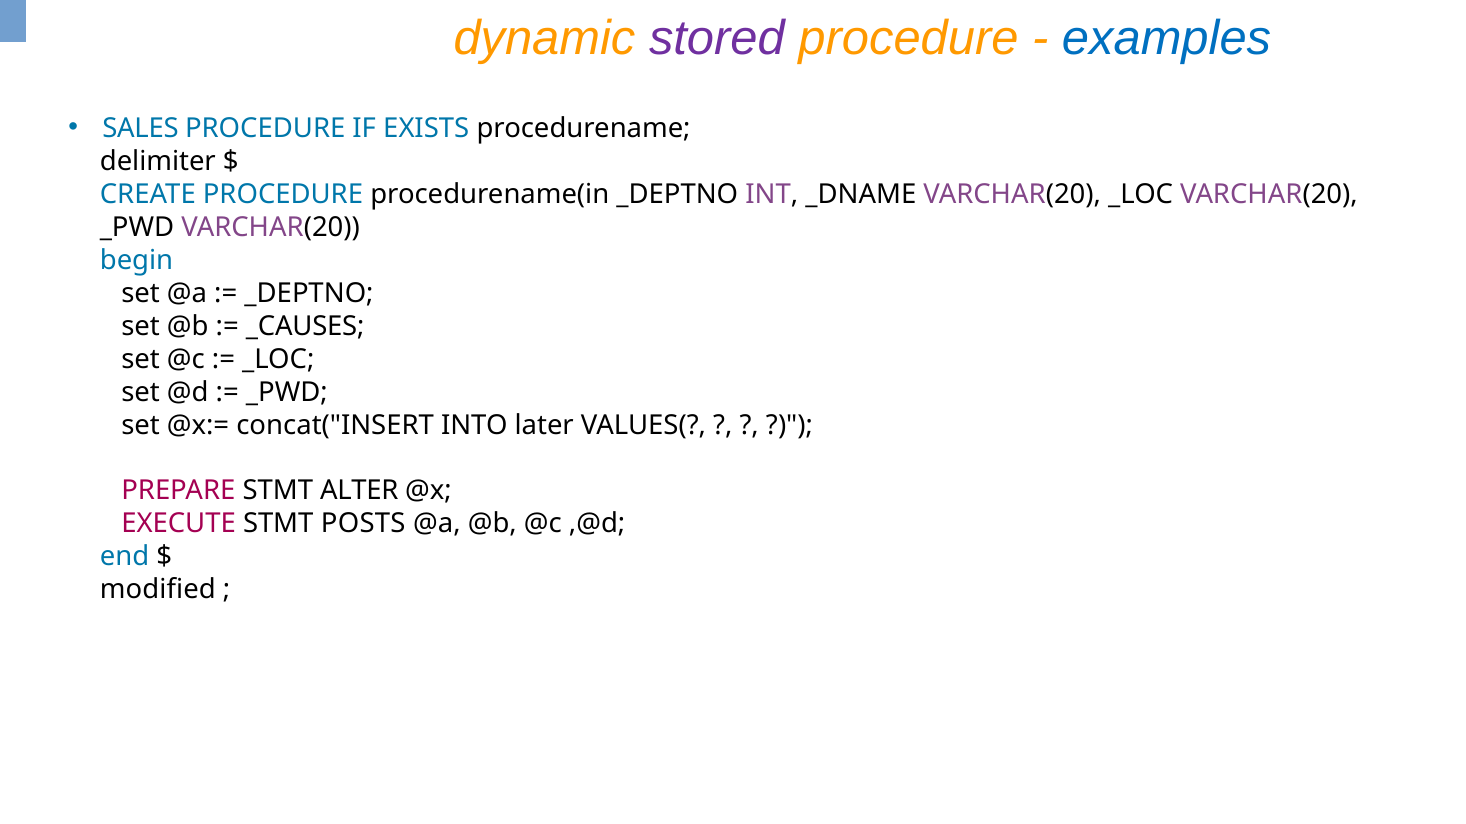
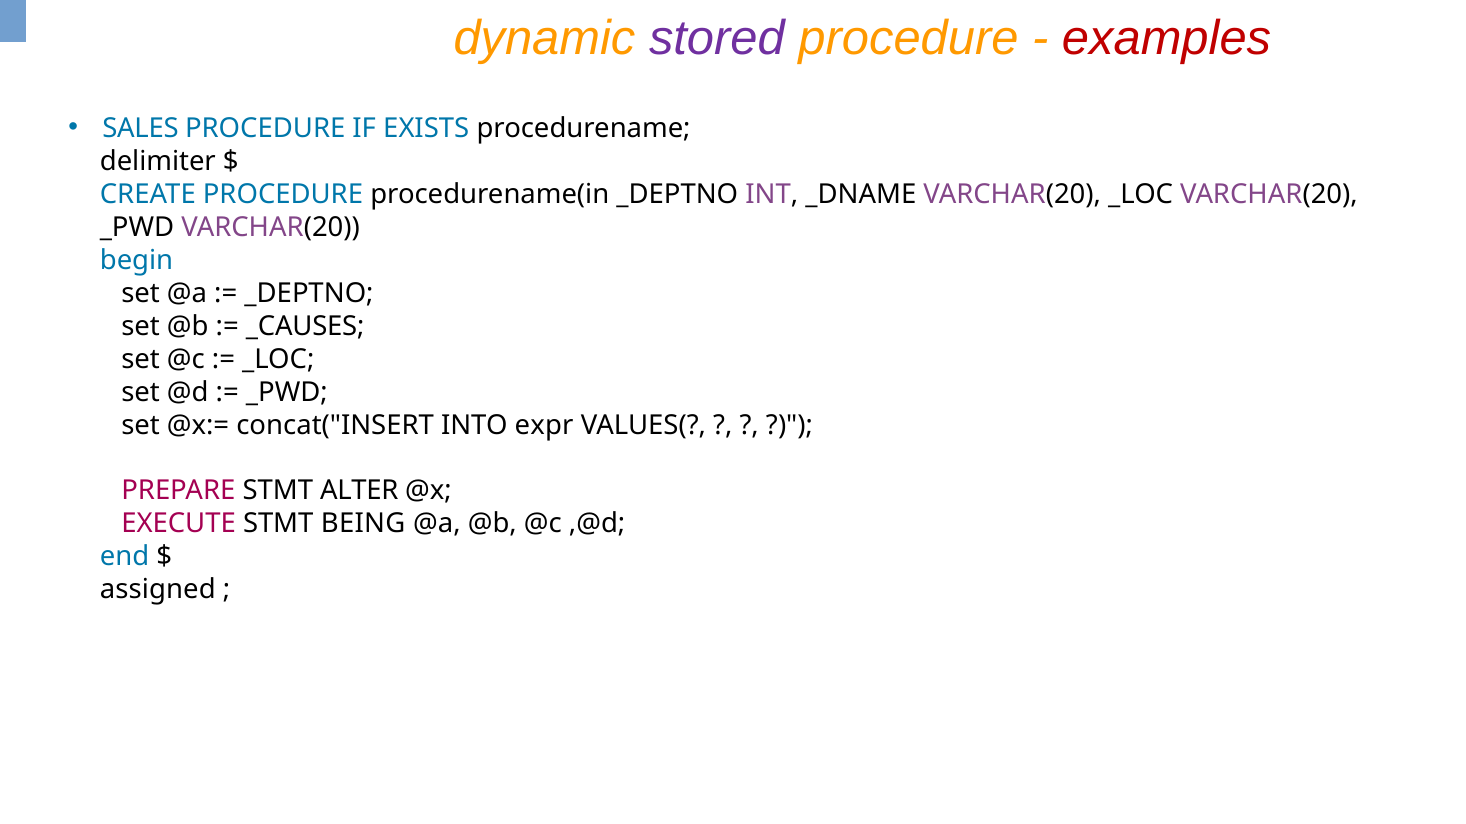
examples colour: blue -> red (1167, 38)
later: later -> expr (544, 425)
POSTS: POSTS -> BEING (363, 524)
modified: modified -> assigned (158, 590)
